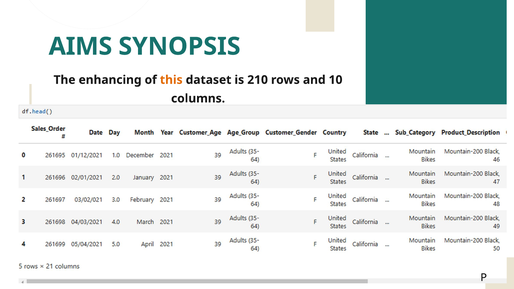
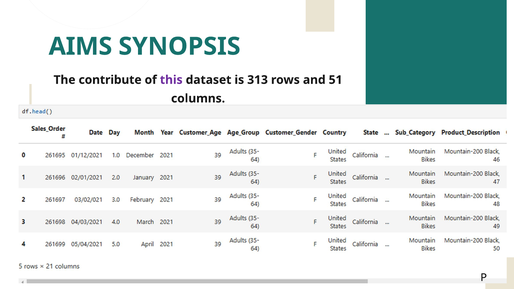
enhancing: enhancing -> contribute (110, 80)
this colour: orange -> purple (171, 80)
210: 210 -> 313 (258, 80)
10: 10 -> 51 (336, 80)
